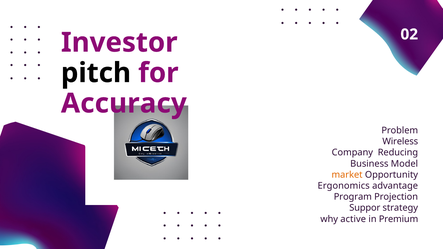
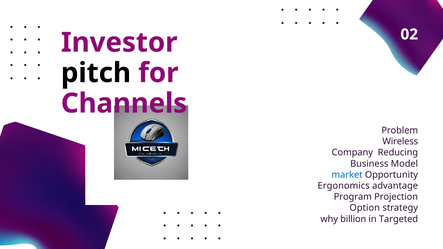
Accuracy: Accuracy -> Channels (124, 103)
market colour: orange -> blue (347, 175)
Suppor: Suppor -> Option (365, 208)
active: active -> billion (353, 219)
Premium: Premium -> Targeted (398, 219)
